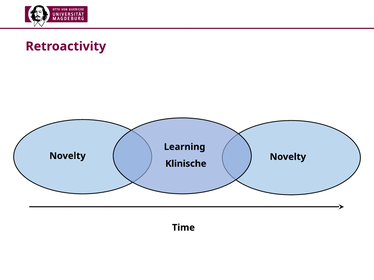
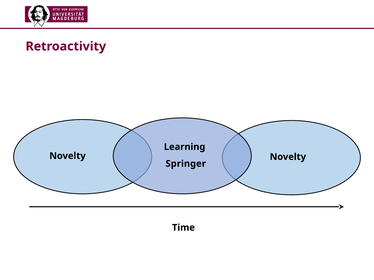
Klinische: Klinische -> Springer (186, 164)
